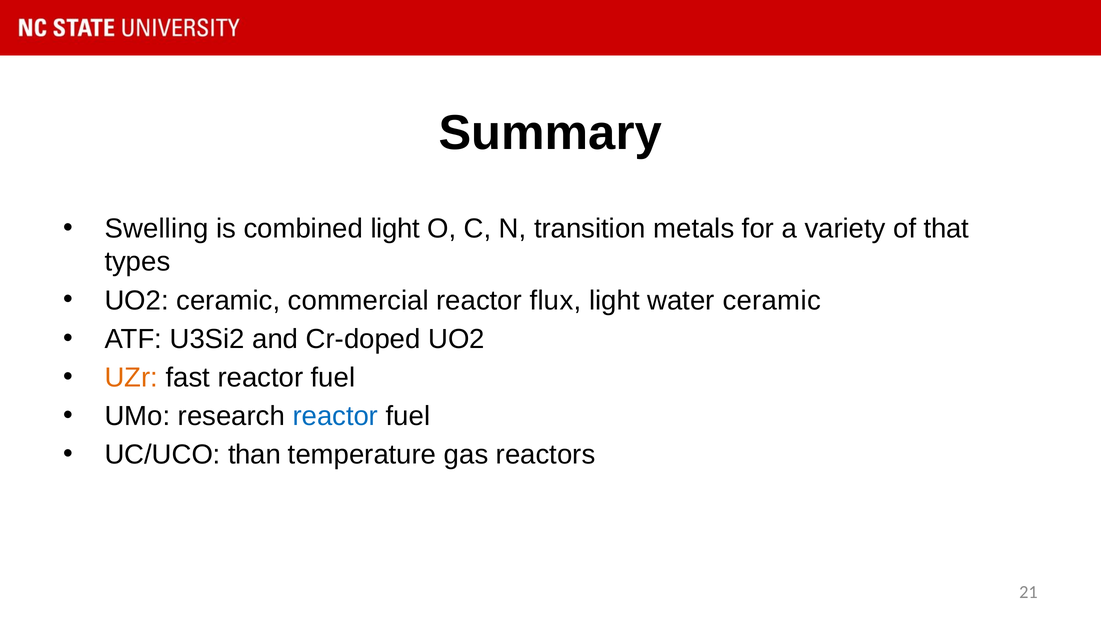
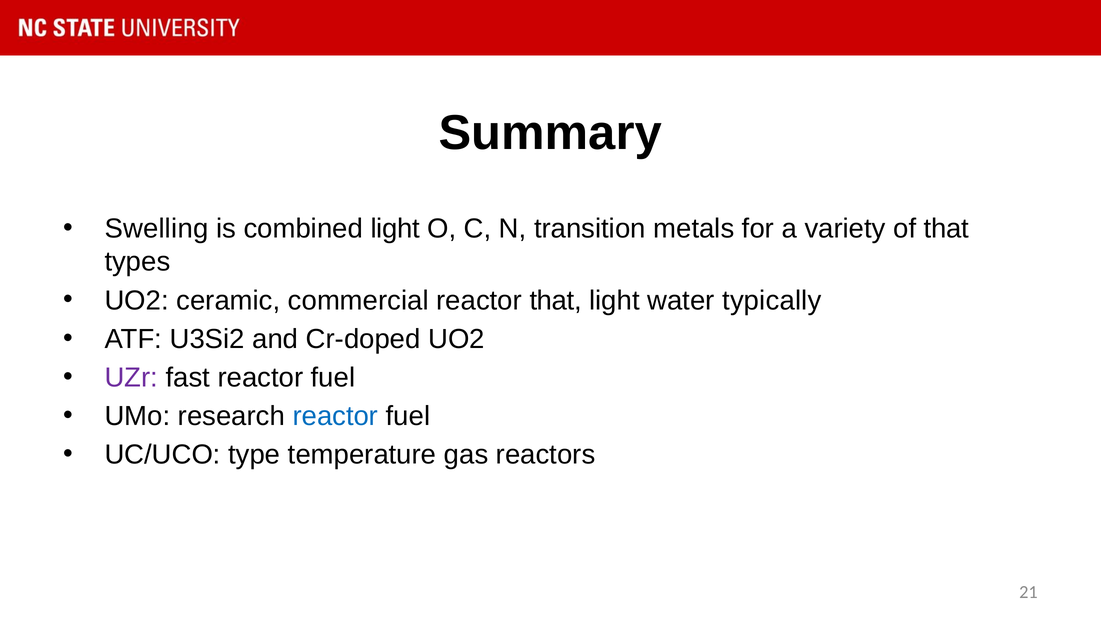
reactor flux: flux -> that (556, 300)
water ceramic: ceramic -> typically (772, 300)
UZr colour: orange -> purple (131, 377)
than: than -> type (254, 454)
